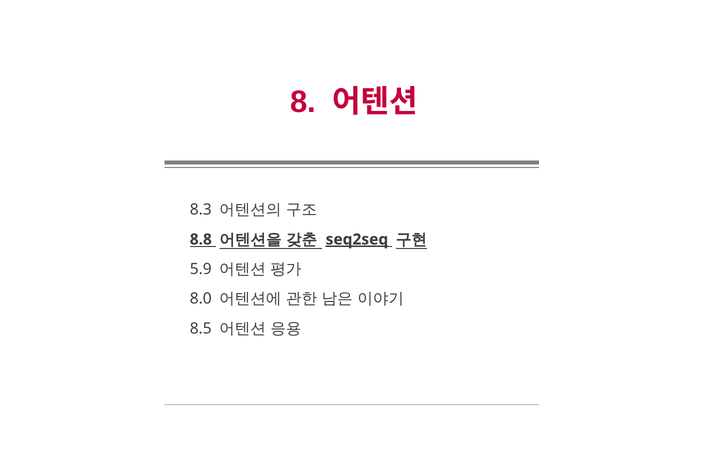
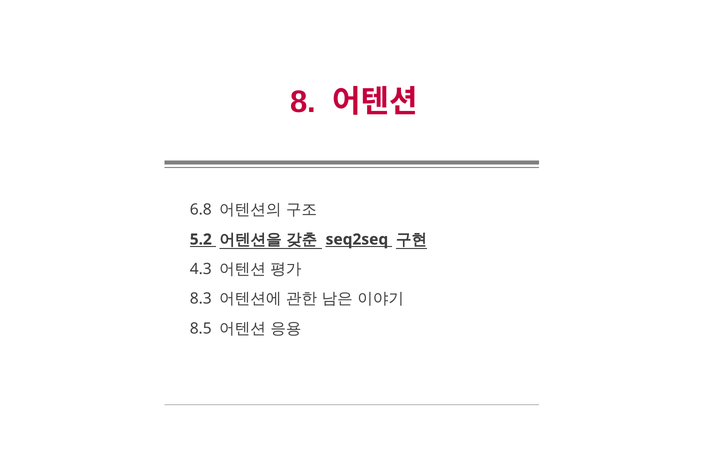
8.3: 8.3 -> 6.8 (201, 210)
8.8: 8.8 -> 5.2 (201, 239)
seq2seq underline: present -> none (357, 239)
5.9: 5.9 -> 4.3 (201, 269)
8.0: 8.0 -> 8.3 (201, 299)
